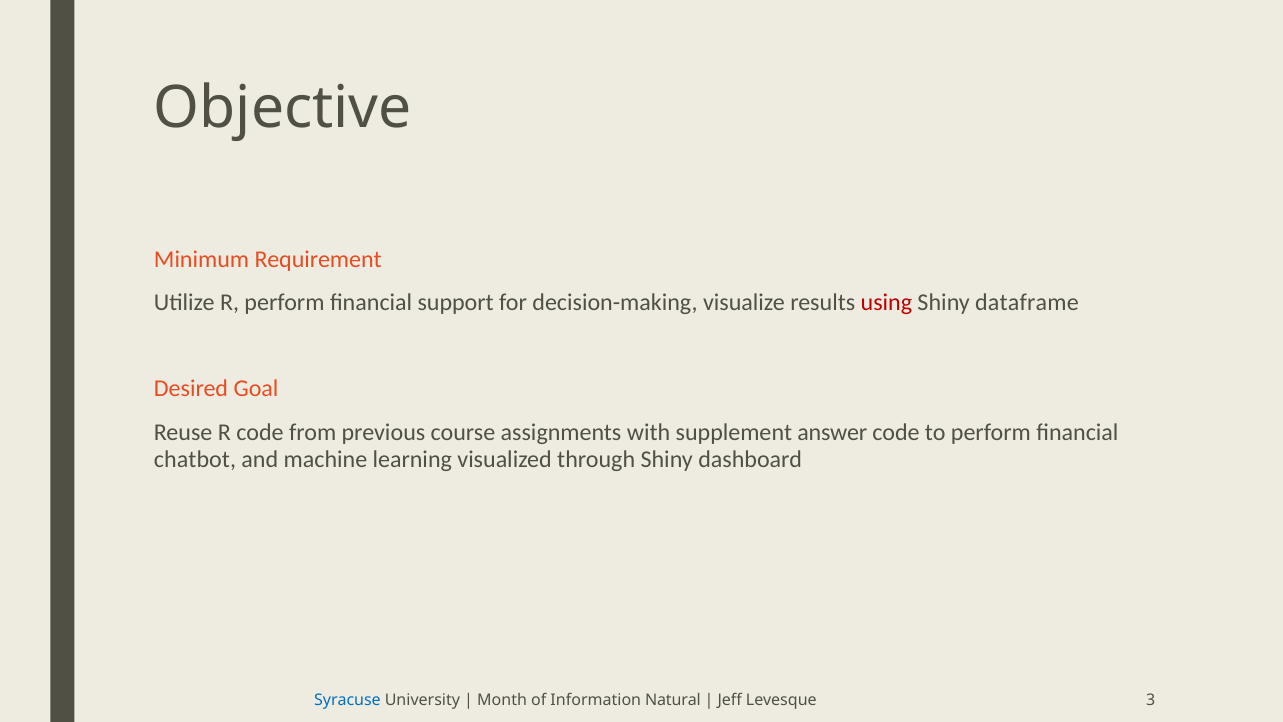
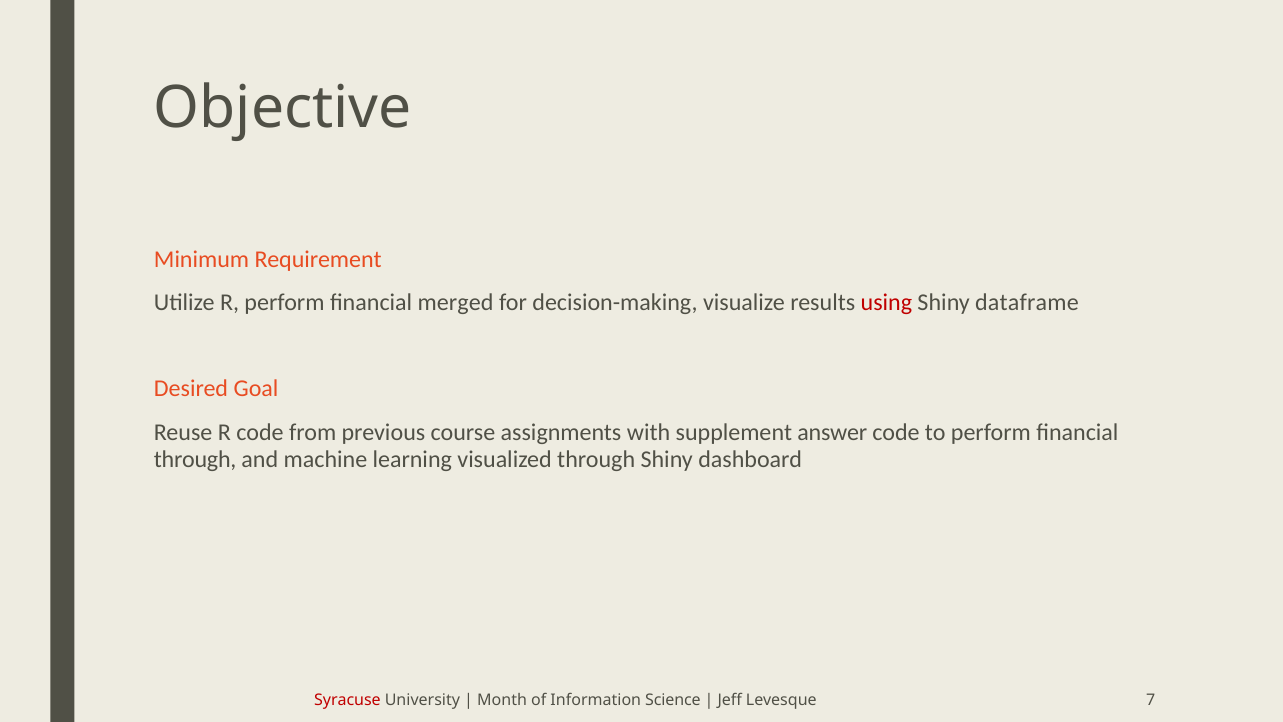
support: support -> merged (456, 302)
chatbot: chatbot -> through (195, 459)
Syracuse colour: blue -> red (347, 700)
Natural: Natural -> Science (673, 700)
3: 3 -> 7 (1151, 700)
